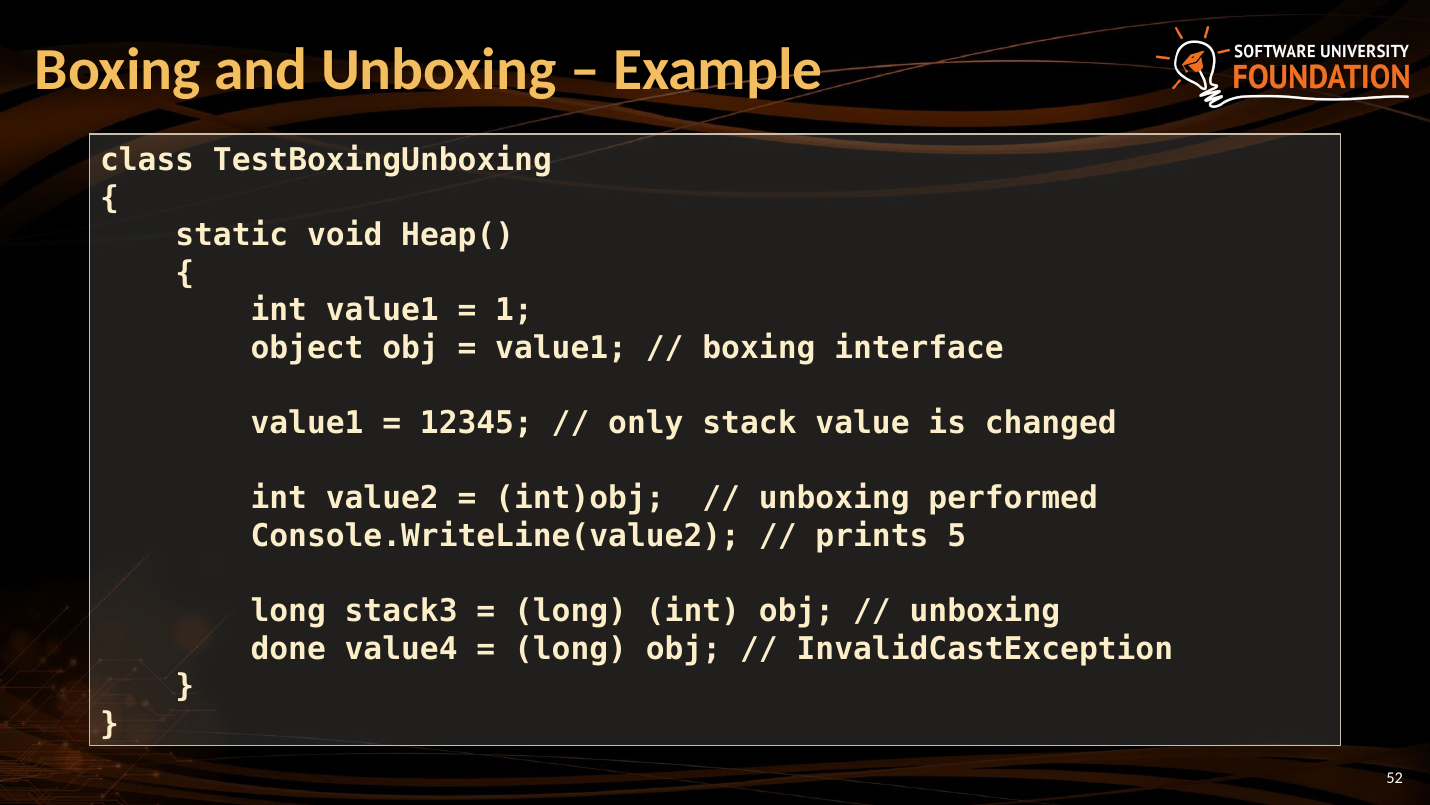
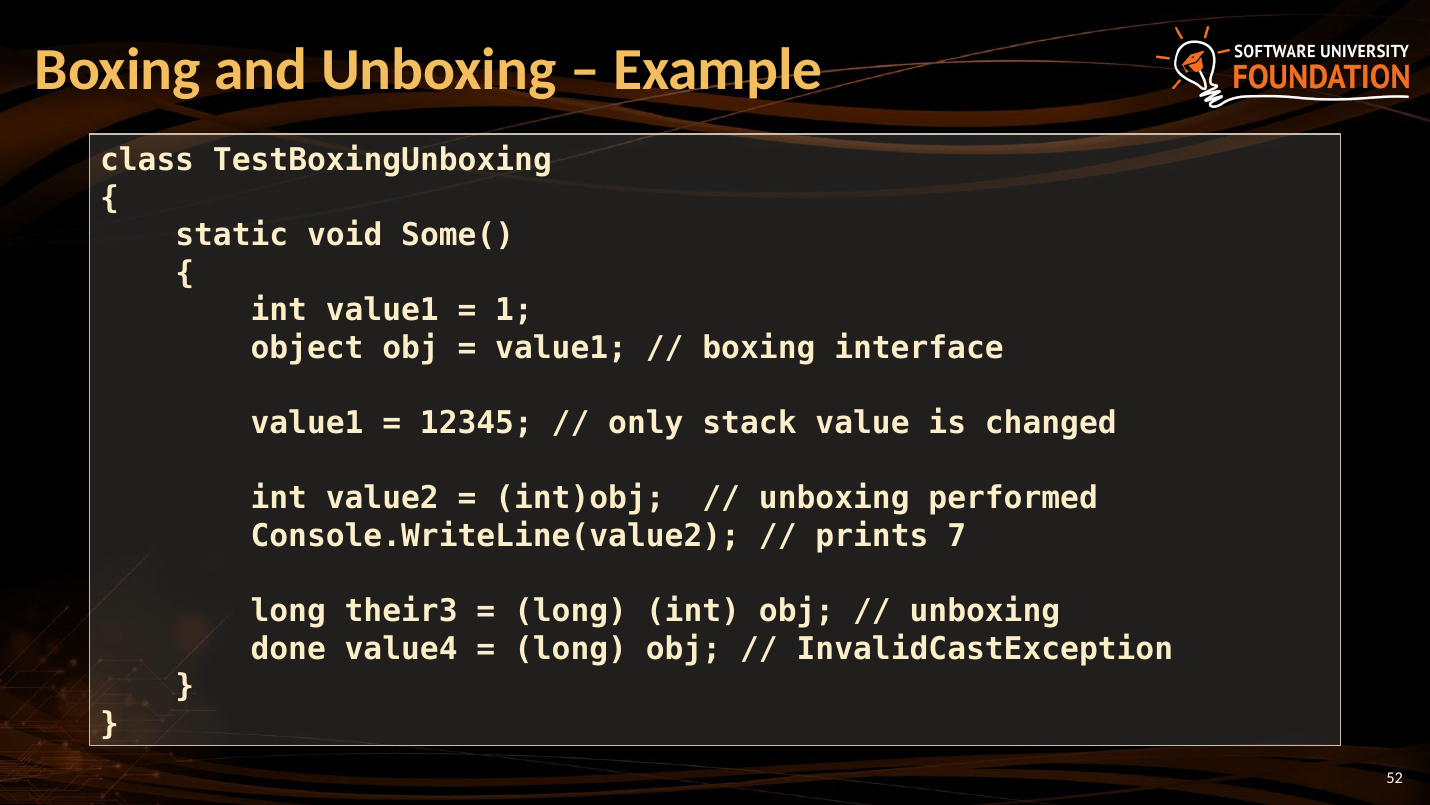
Heap(: Heap( -> Some( (458, 235)
5: 5 -> 7 (957, 536)
stack3: stack3 -> their3 (401, 611)
